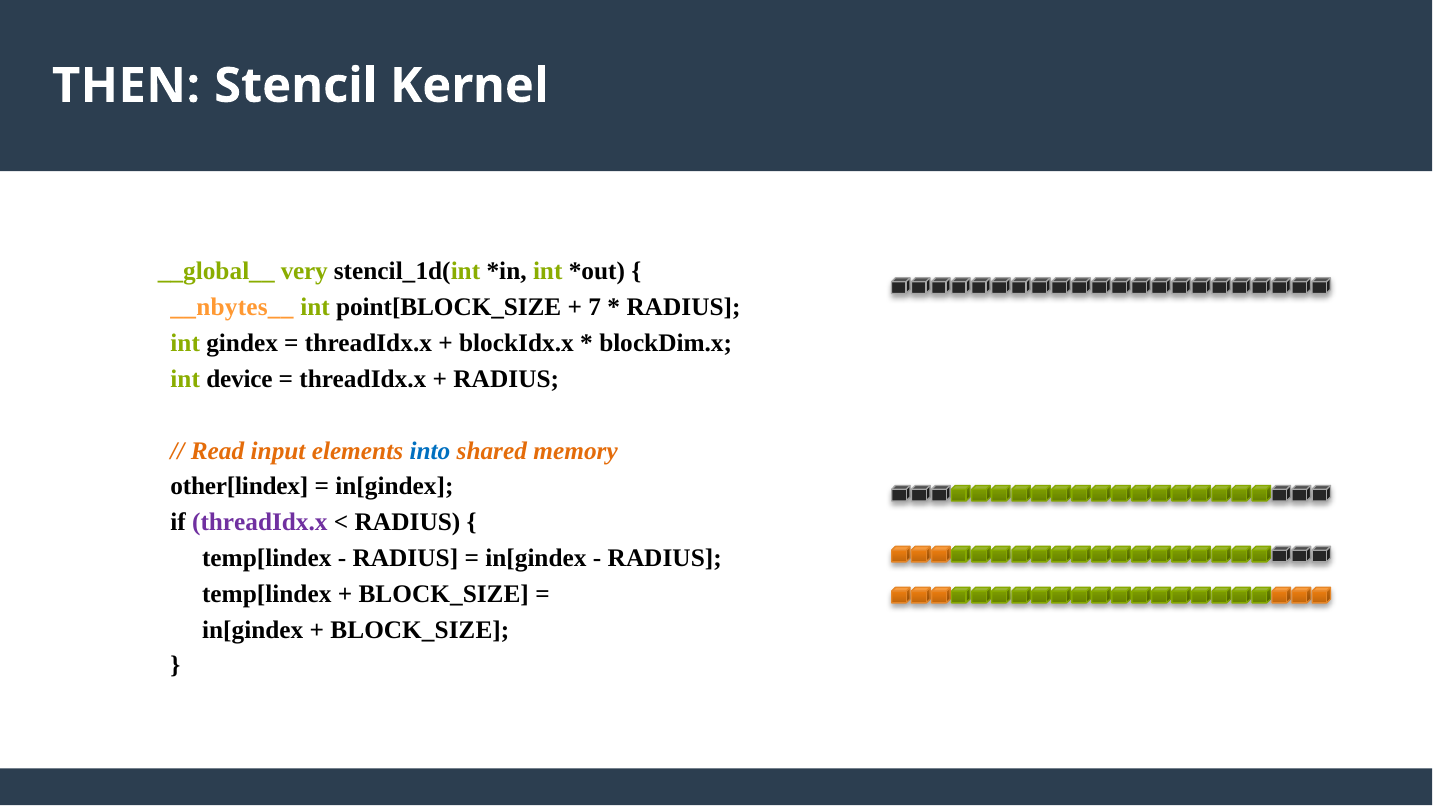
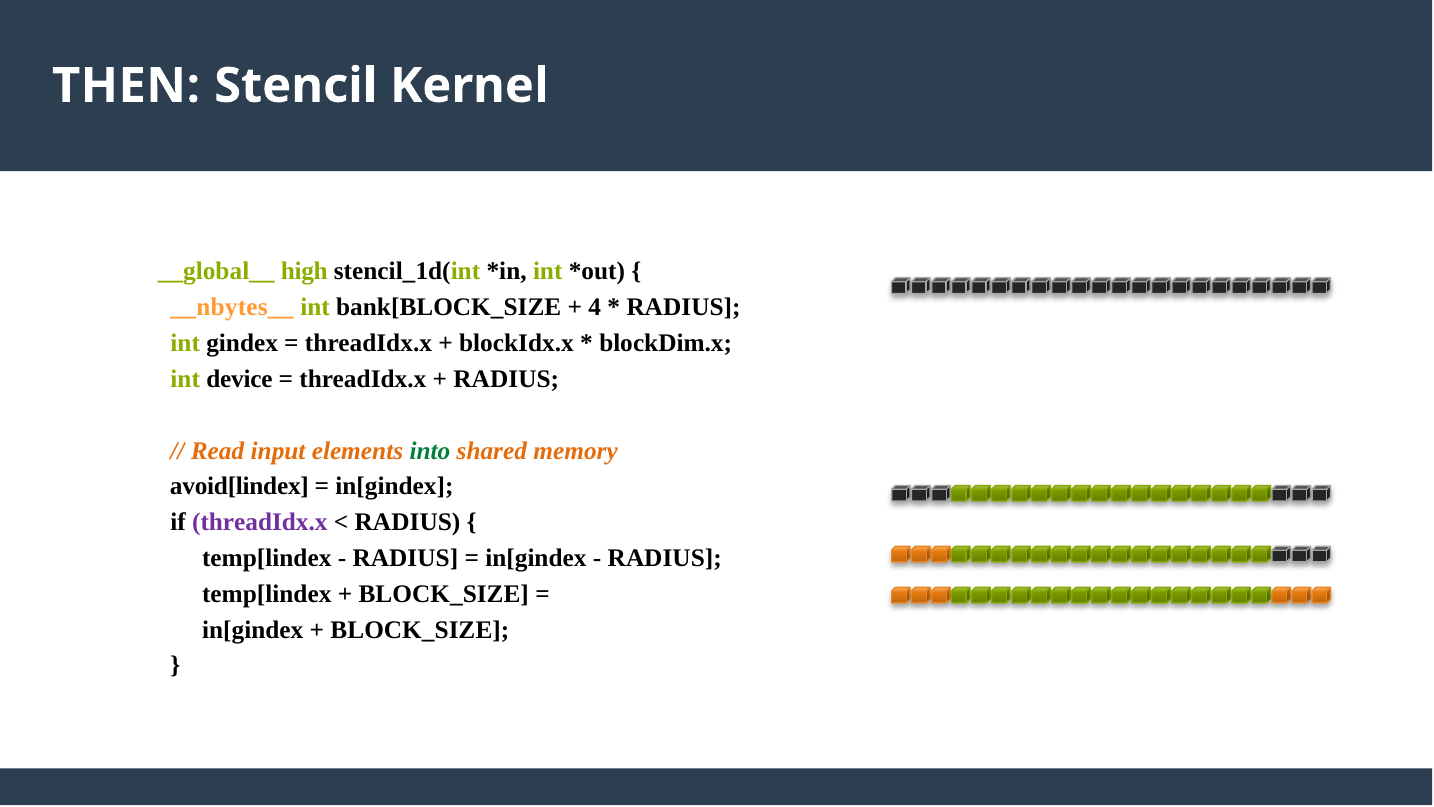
very: very -> high (304, 272)
point[BLOCK_SIZE: point[BLOCK_SIZE -> bank[BLOCK_SIZE (449, 307)
7: 7 -> 4 (595, 307)
into colour: blue -> green (430, 450)
other[lindex: other[lindex -> avoid[lindex (239, 486)
